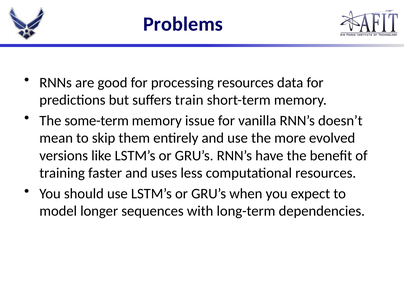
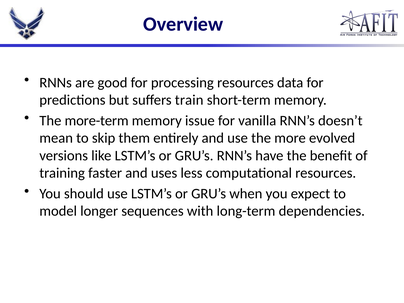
Problems: Problems -> Overview (183, 24)
some-term: some-term -> more-term (97, 121)
